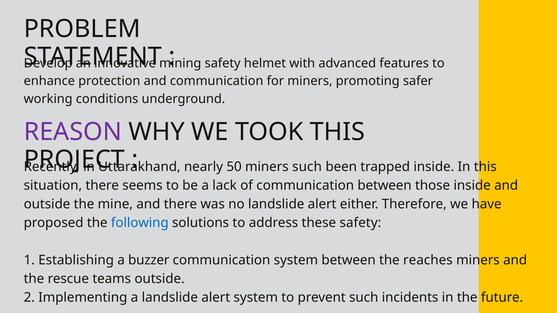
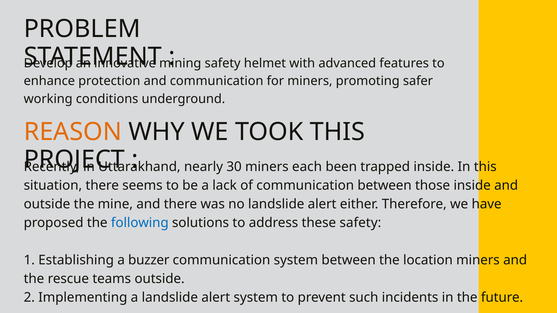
REASON colour: purple -> orange (73, 132)
50: 50 -> 30 (234, 167)
miners such: such -> each (307, 167)
reaches: reaches -> location (428, 260)
